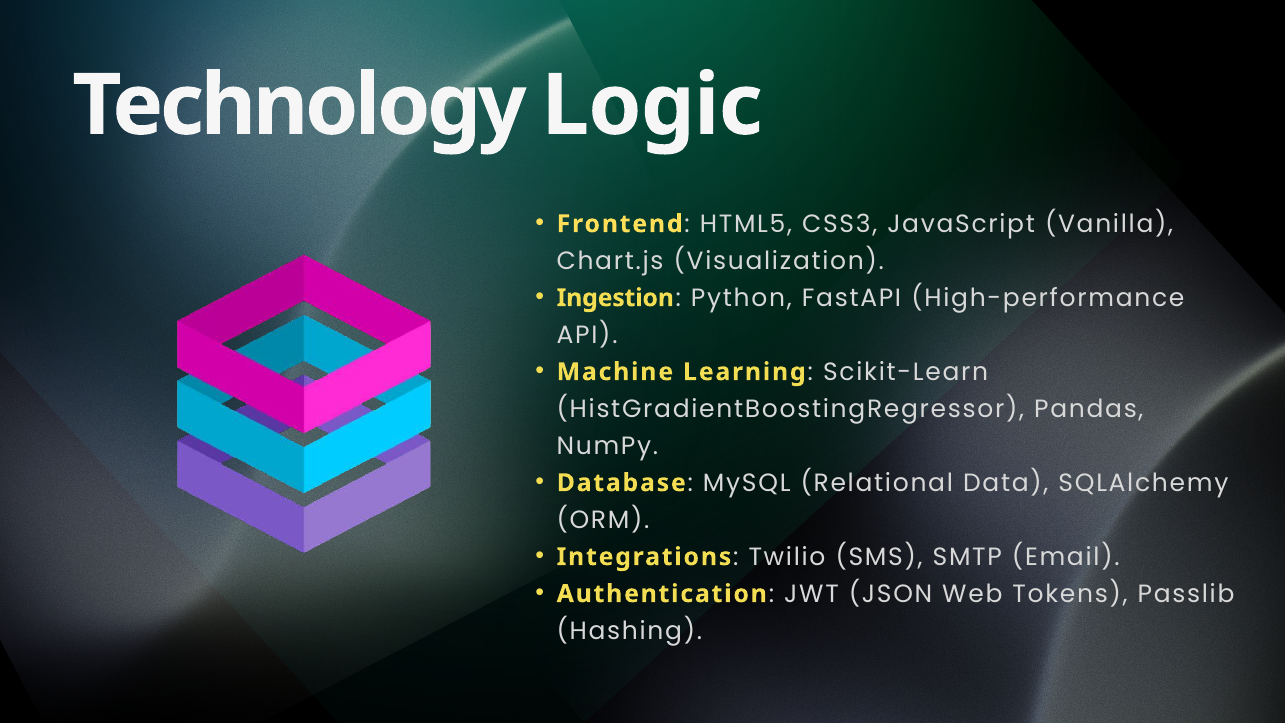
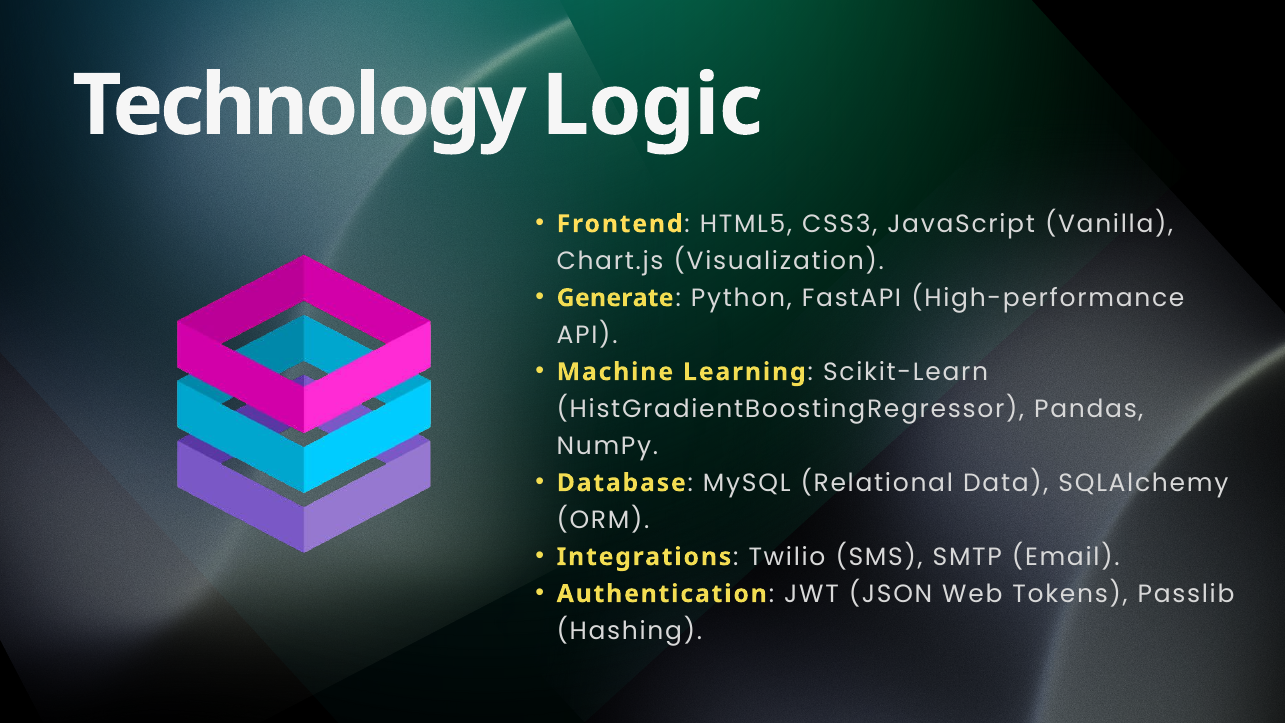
Ingestion: Ingestion -> Generate (615, 298)
